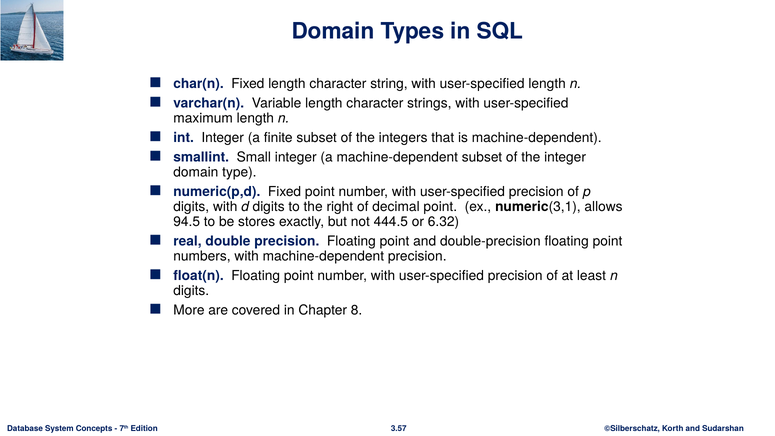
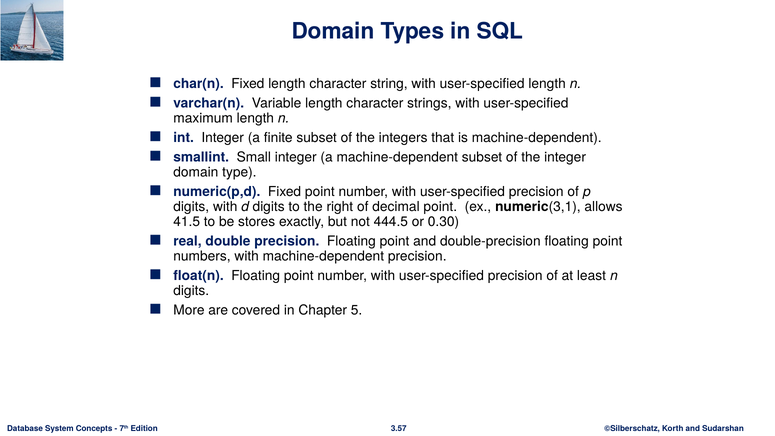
94.5: 94.5 -> 41.5 (187, 222)
6.32: 6.32 -> 0.30 (443, 222)
8: 8 -> 5 (357, 310)
